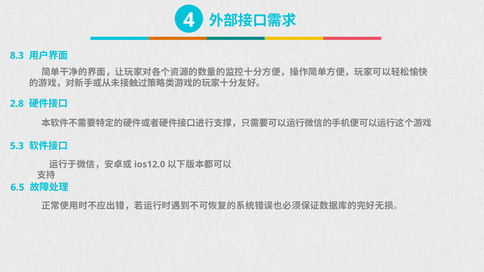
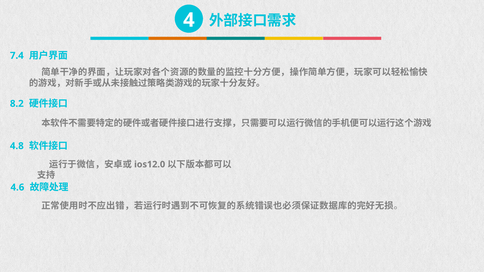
8.3: 8.3 -> 7.4 (17, 56)
2.8: 2.8 -> 8.2 (17, 104)
5.3: 5.3 -> 4.8 (17, 146)
6.5: 6.5 -> 4.6 (17, 188)
